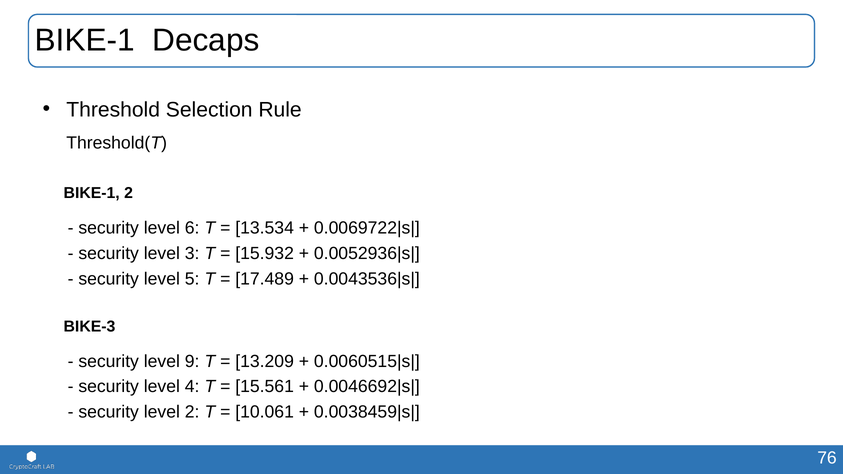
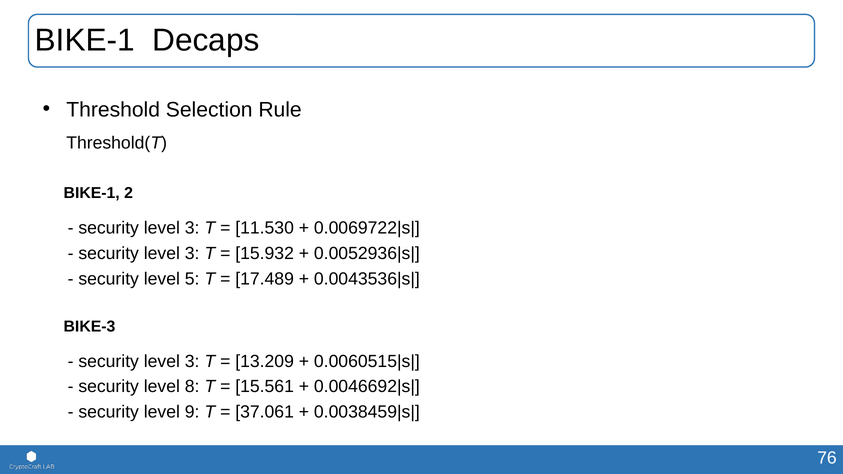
6: 6 -> 3 (192, 228)
13.534: 13.534 -> 11.530 (265, 228)
9: 9 -> 3 (192, 361)
4: 4 -> 8 (192, 387)
level 2: 2 -> 9 (192, 412)
10.061: 10.061 -> 37.061 (265, 412)
